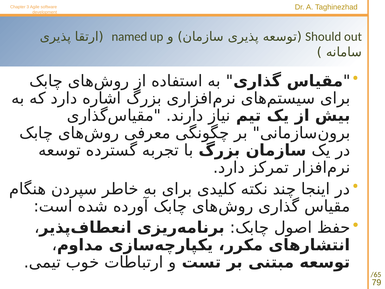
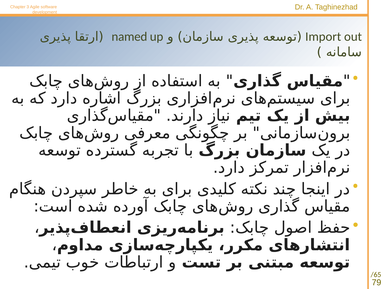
Should: Should -> Import (323, 37)
